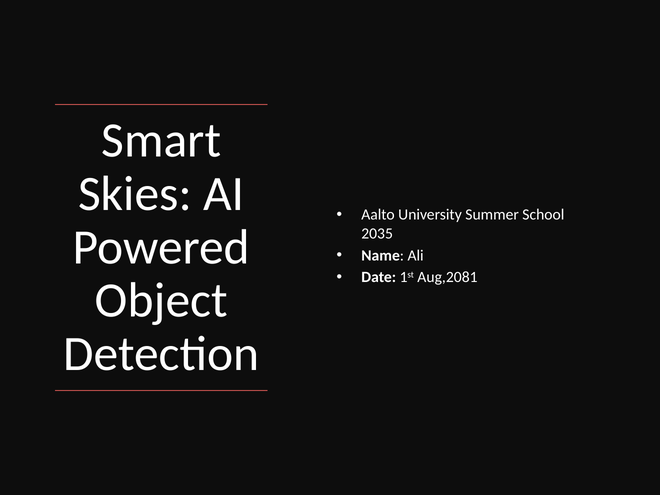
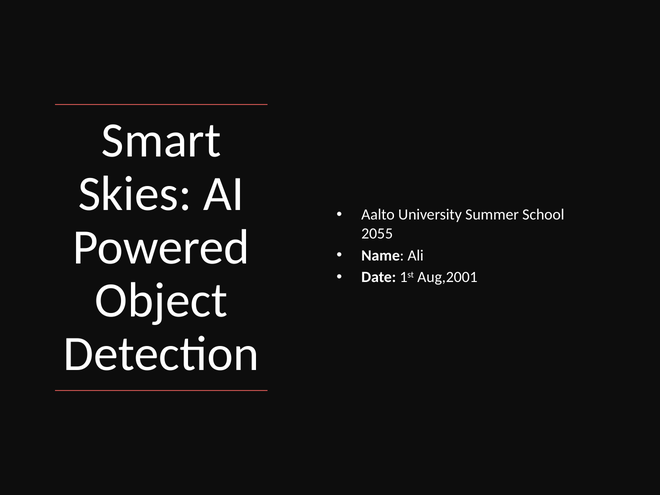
2035: 2035 -> 2055 (377, 234)
Aug,2081: Aug,2081 -> Aug,2001 (447, 277)
